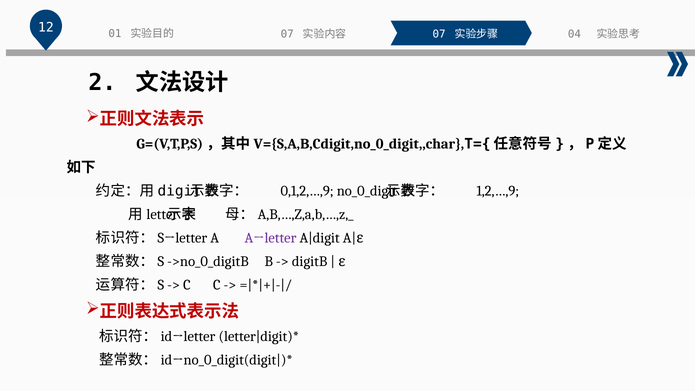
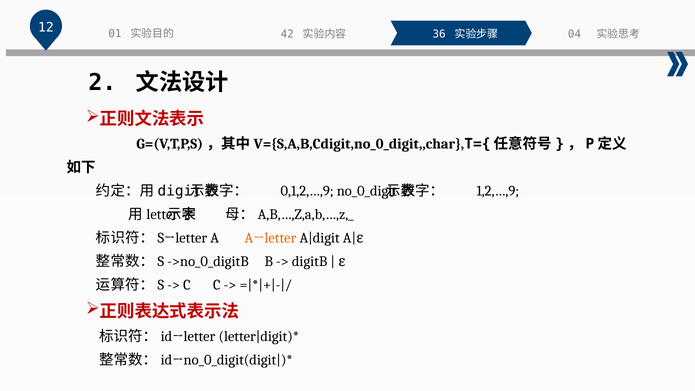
07: 07 -> 42 (287, 34)
07: 07 -> 36 (439, 34)
A→letter colour: purple -> orange (270, 238)
